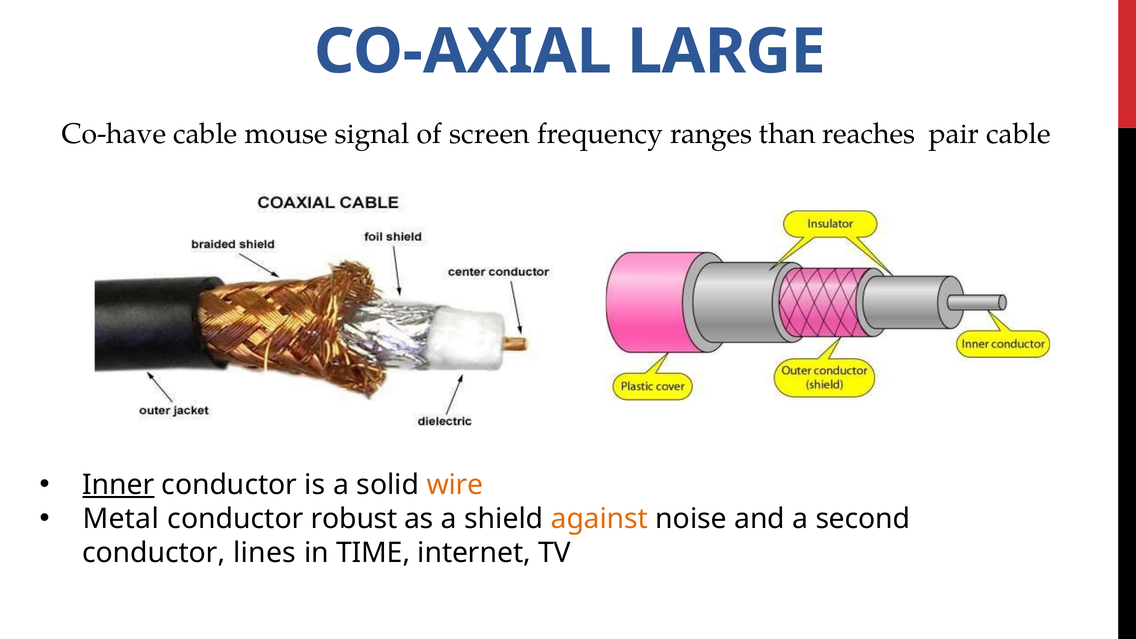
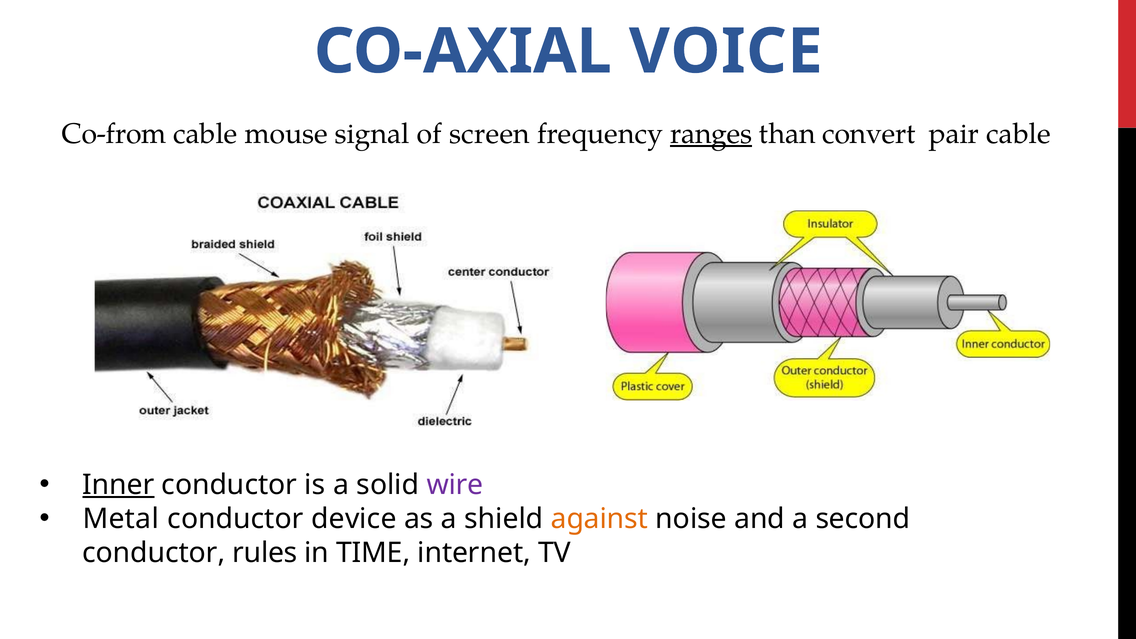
LARGE: LARGE -> VOICE (726, 52)
Co-have: Co-have -> Co-from (114, 134)
ranges underline: none -> present (711, 134)
reaches: reaches -> convert (869, 134)
wire colour: orange -> purple (455, 485)
robust: robust -> device (354, 519)
lines: lines -> rules (265, 553)
